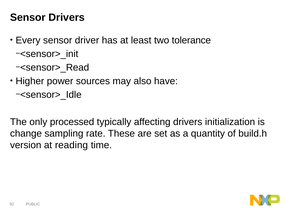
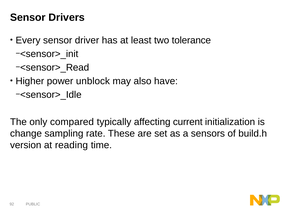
sources: sources -> unblock (93, 81)
processed: processed -> compared (72, 122)
affecting drivers: drivers -> current (188, 122)
quantity: quantity -> sensors (208, 134)
